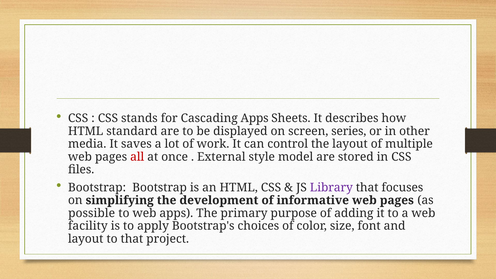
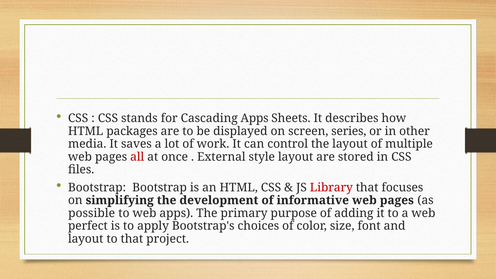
standard: standard -> packages (132, 131)
style model: model -> layout (296, 157)
Library colour: purple -> red (331, 187)
facility: facility -> perfect (88, 226)
